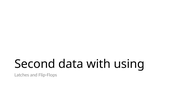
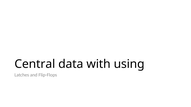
Second: Second -> Central (35, 64)
